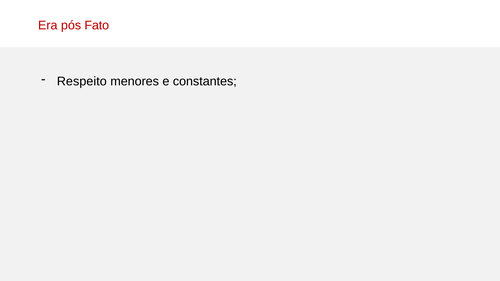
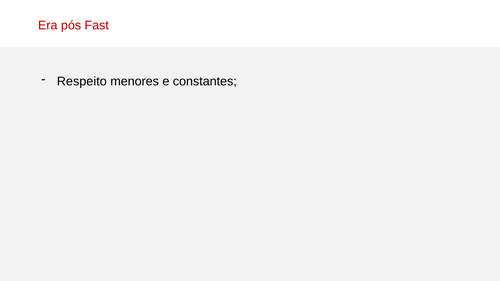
Fato: Fato -> Fast (97, 25)
